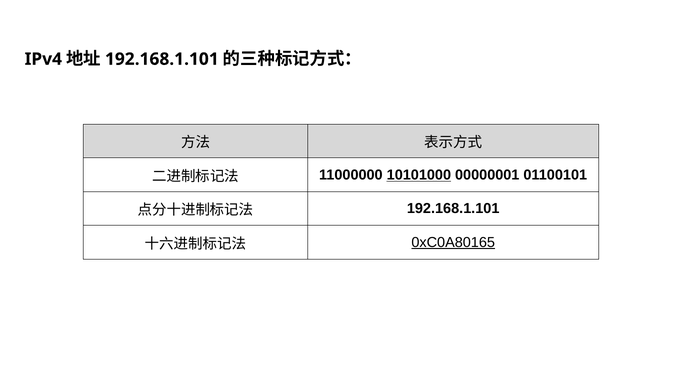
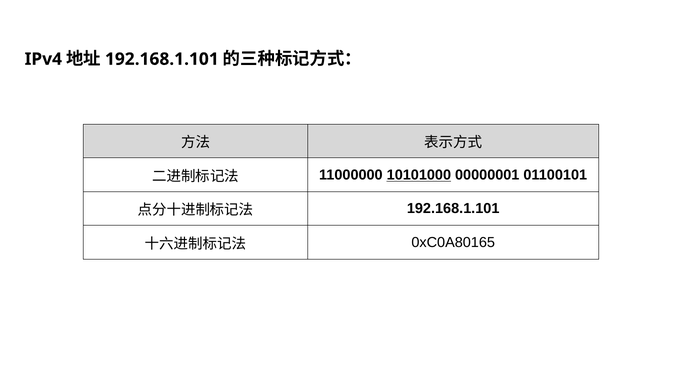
0xC0A80165 underline: present -> none (453, 243)
